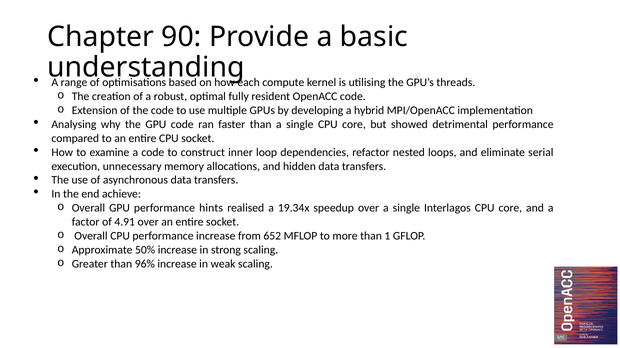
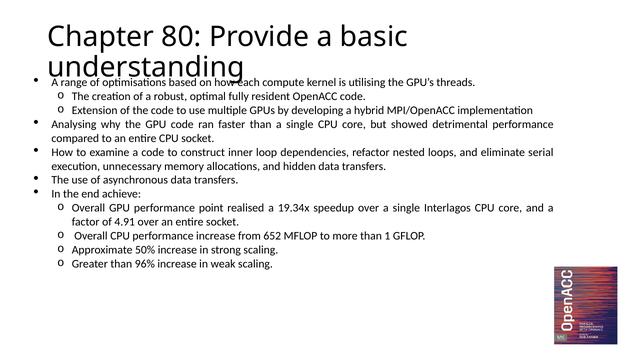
90: 90 -> 80 (182, 37)
hints: hints -> point (211, 208)
